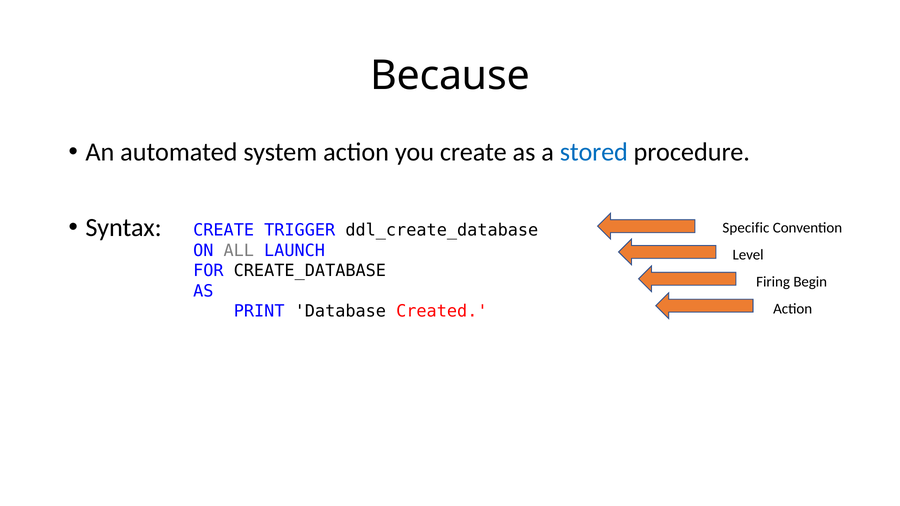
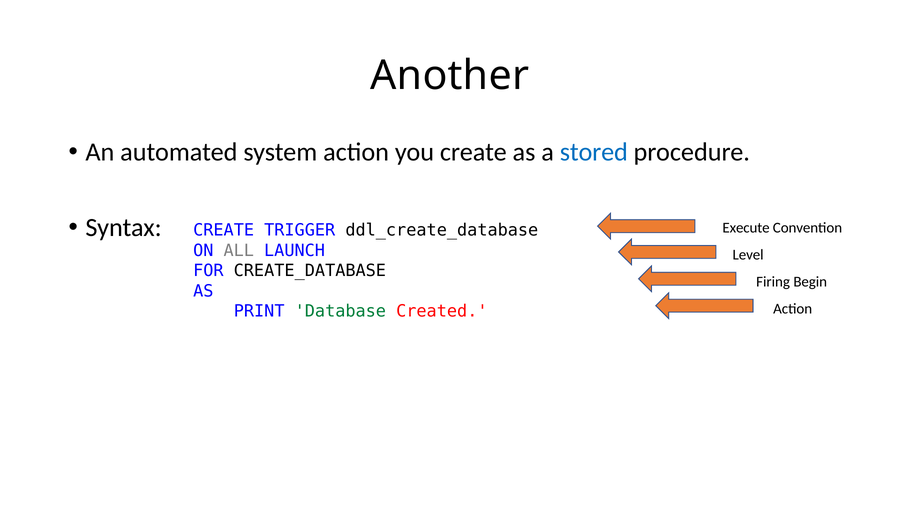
Because: Because -> Another (450, 76)
Specific: Specific -> Execute (746, 228)
Database colour: black -> green (340, 311)
